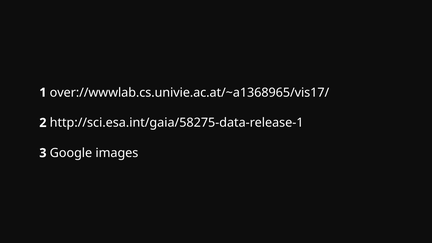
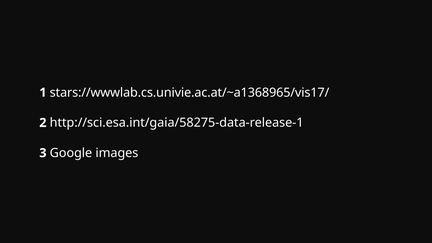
over://wwwlab.cs.univie.ac.at/~a1368965/vis17/: over://wwwlab.cs.univie.ac.at/~a1368965/vis17/ -> stars://wwwlab.cs.univie.ac.at/~a1368965/vis17/ (189, 93)
